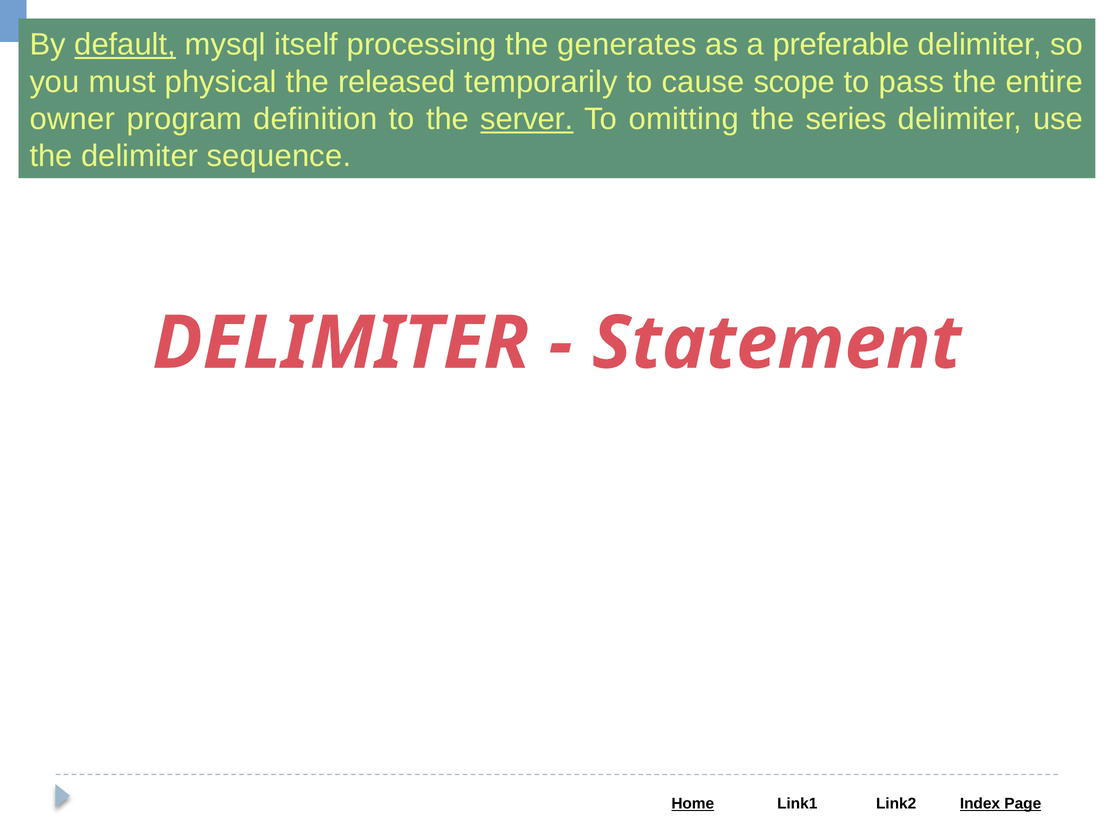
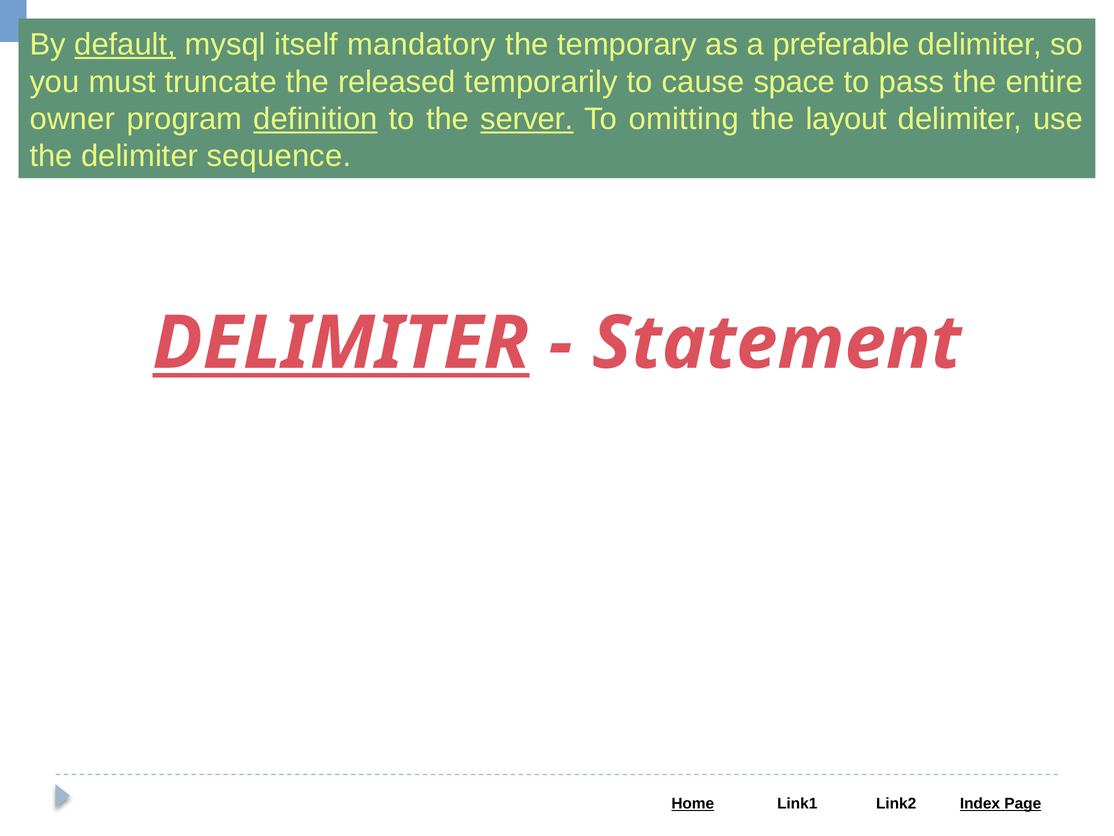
processing: processing -> mandatory (422, 45)
generates: generates -> temporary (627, 45)
physical: physical -> truncate (221, 82)
scope: scope -> space (794, 82)
definition underline: none -> present (315, 119)
series: series -> layout (846, 119)
DELIMITER underline: none -> present (341, 343)
